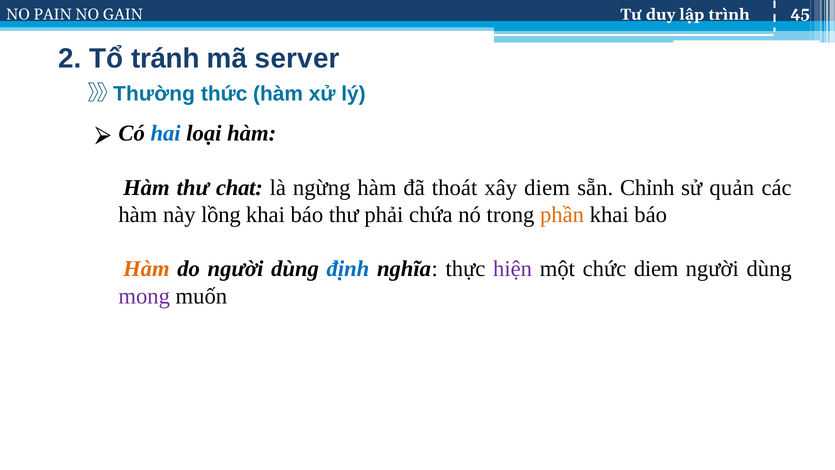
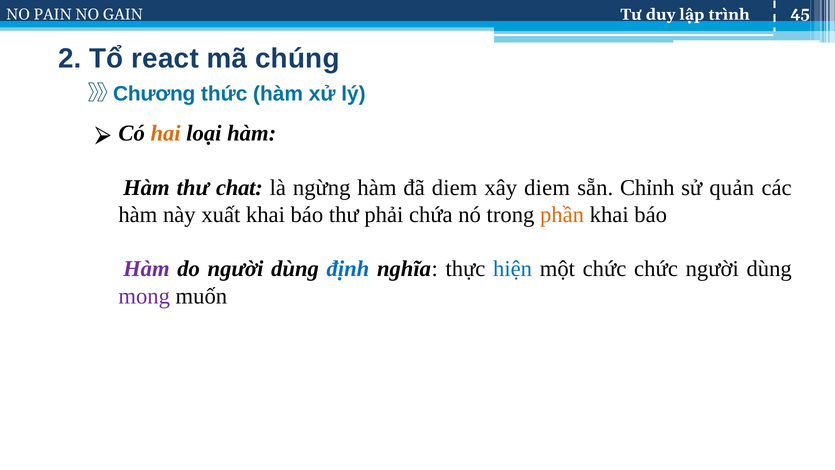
tránh: tránh -> react (165, 59)
server: server -> chúng (297, 59)
Thường: Thường -> Chương (154, 94)
hai colour: blue -> orange (166, 133)
đã thoát: thoát -> diem (455, 187)
lồng: lồng -> xuất (221, 215)
Hàm colour: orange -> purple (146, 269)
hiện colour: purple -> blue (513, 269)
chức diem: diem -> chức (656, 269)
